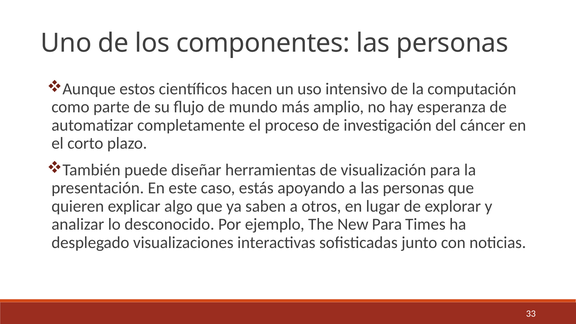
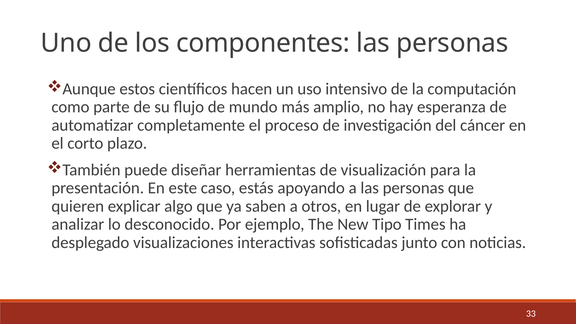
New Para: Para -> Tipo (387, 224)
